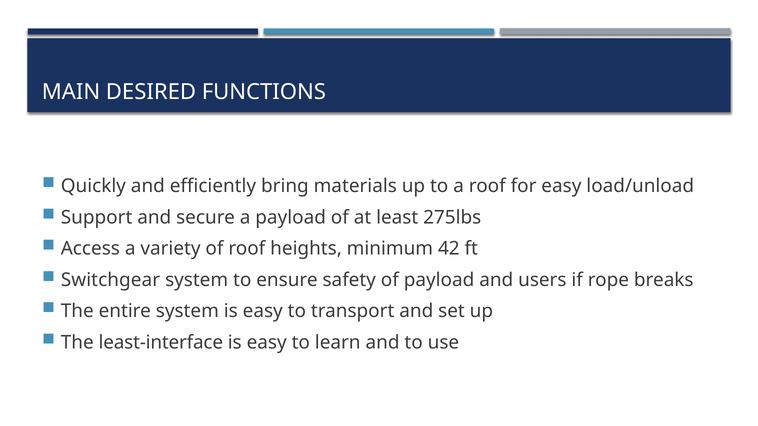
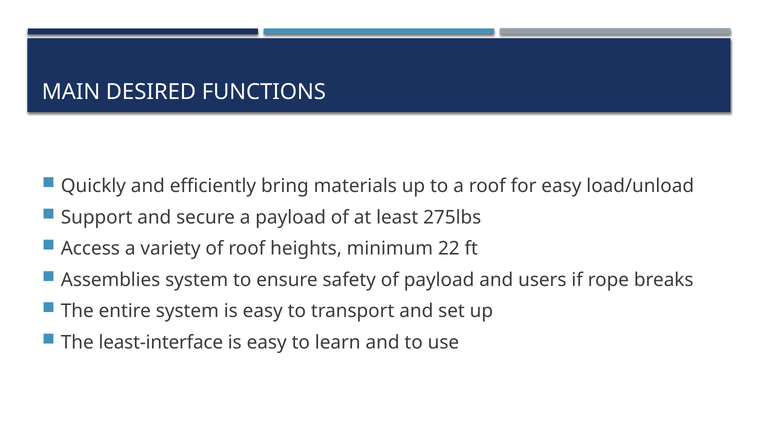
42: 42 -> 22 (449, 249)
Switchgear: Switchgear -> Assemblies (111, 280)
